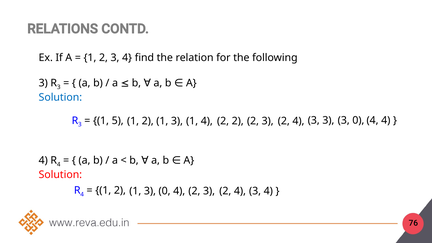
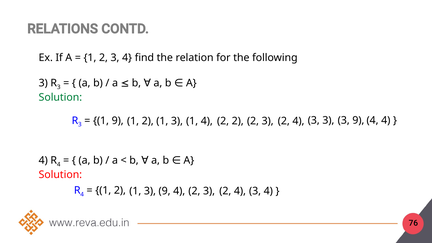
Solution colour: blue -> green (60, 97)
1 5: 5 -> 9 (118, 121)
3 3 0: 0 -> 9 (358, 120)
1 3 0: 0 -> 9 (165, 191)
